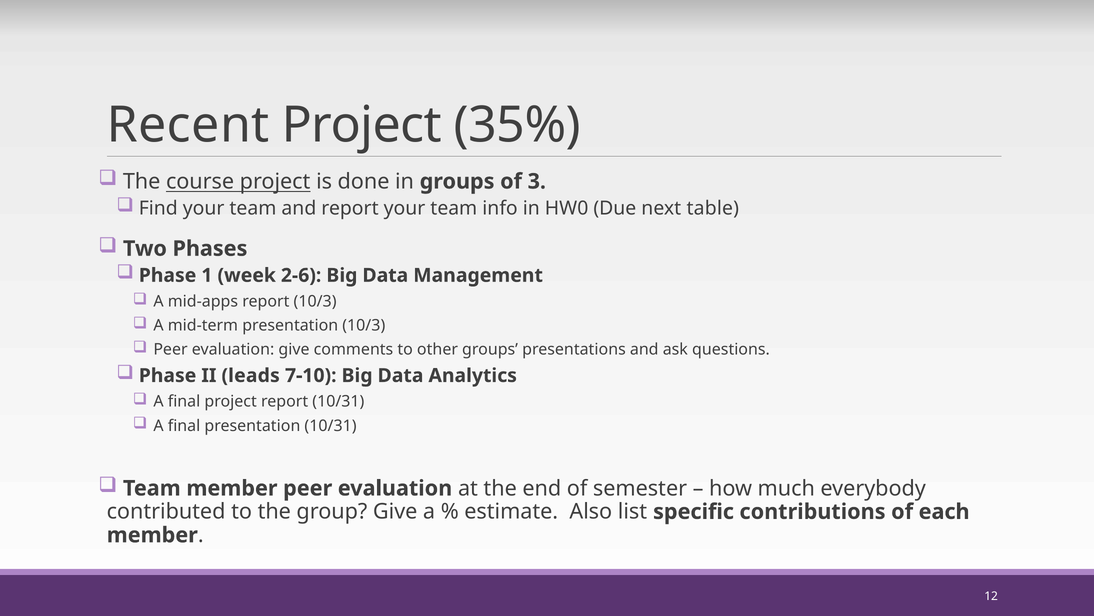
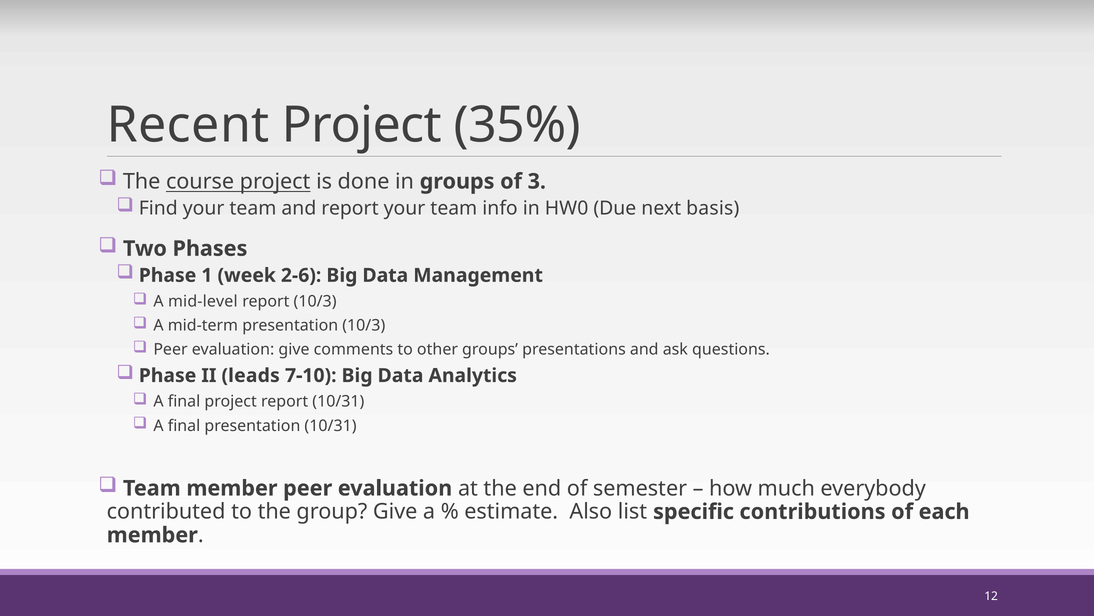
table: table -> basis (713, 208)
mid-apps: mid-apps -> mid-level (203, 301)
